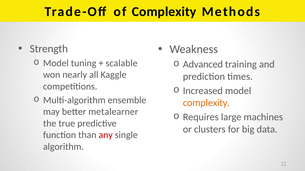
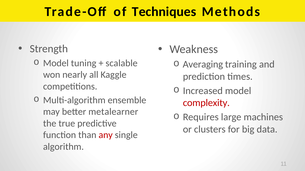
of Complexity: Complexity -> Techniques (164, 12)
Advanced: Advanced -> Averaging (203, 65)
complexity colour: orange -> red (206, 103)
